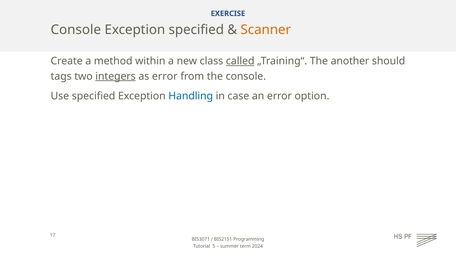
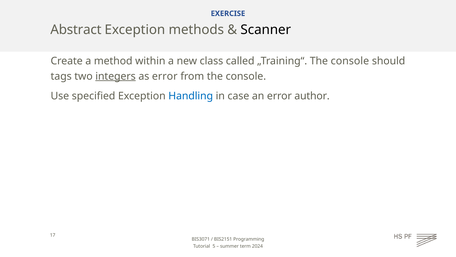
Console: Console -> Abstract (76, 30)
Exception specified: specified -> methods (196, 30)
Scanner colour: orange -> black (266, 30)
called underline: present -> none (240, 61)
„Training“ The another: another -> console (350, 61)
option: option -> author (312, 96)
